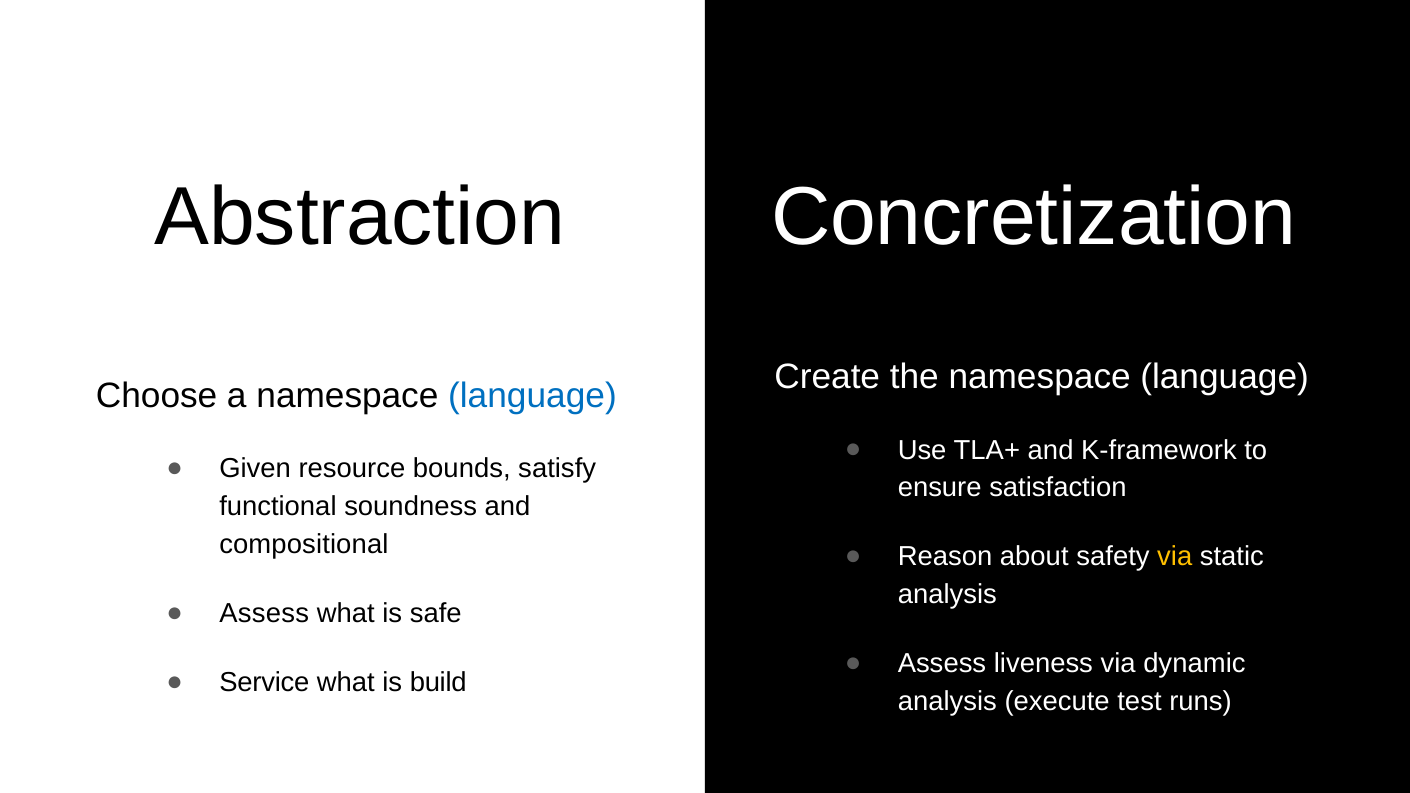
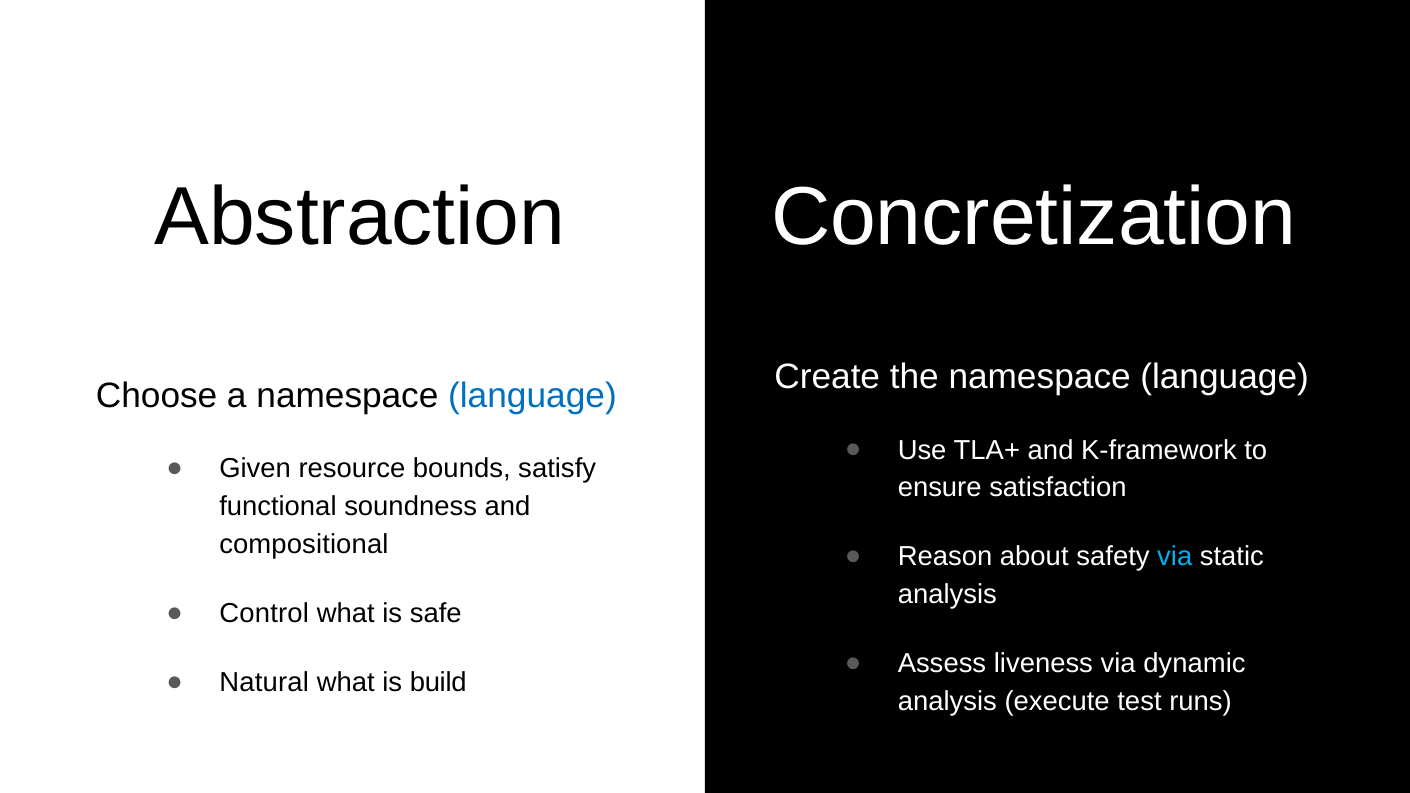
via colour: yellow -> light blue (1175, 557)
Assess: Assess -> Control (264, 614)
Service: Service -> Natural (264, 683)
